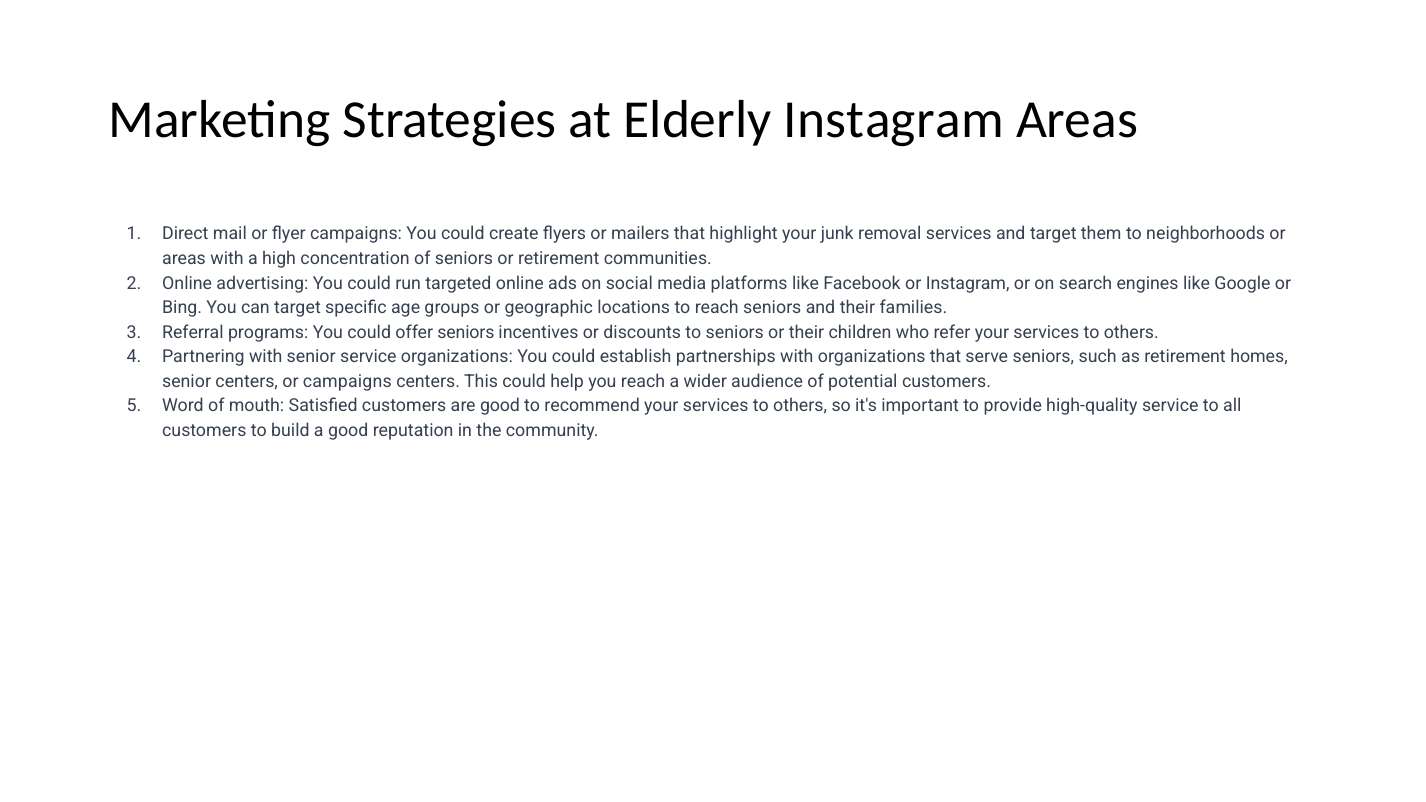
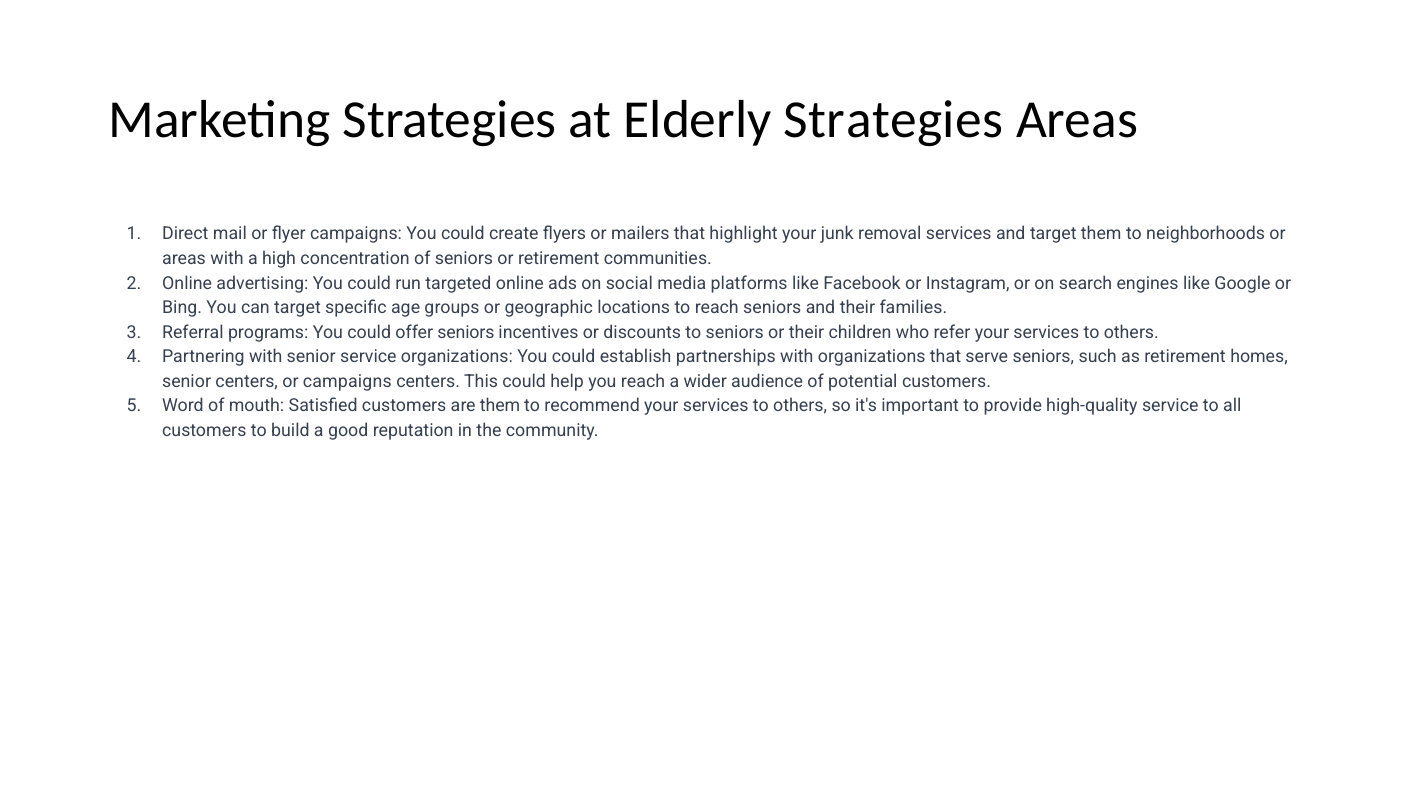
Elderly Instagram: Instagram -> Strategies (894, 120)
are good: good -> them (500, 406)
